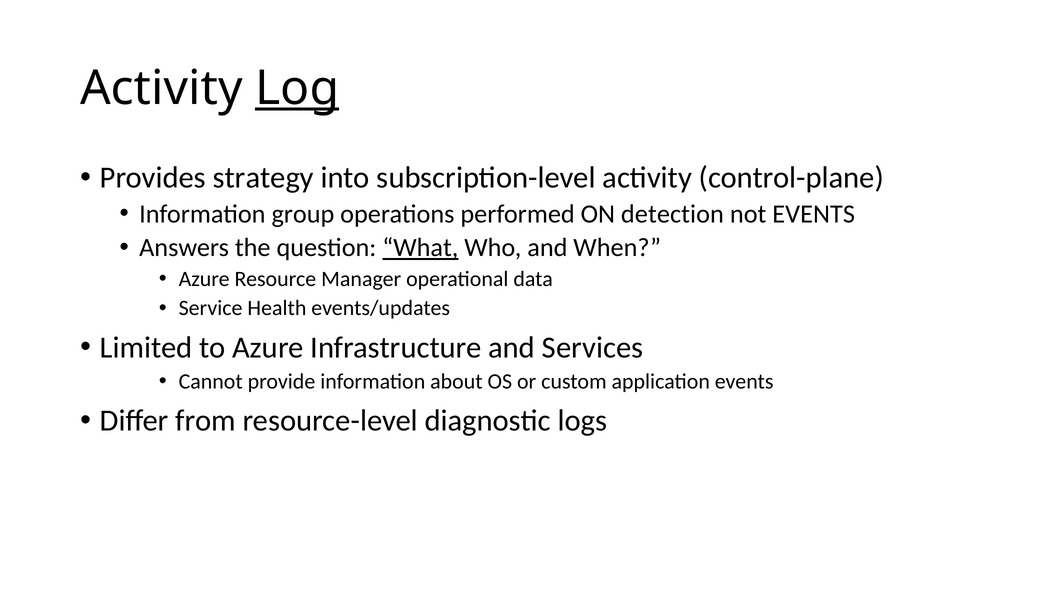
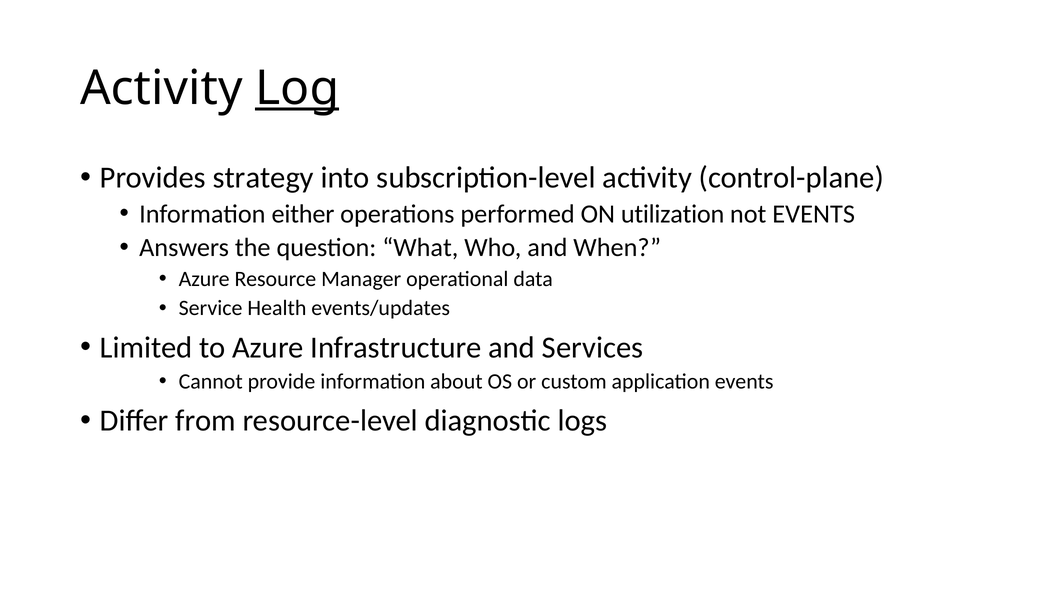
group: group -> either (303, 214)
detection: detection -> utilization (673, 214)
What underline: present -> none (420, 248)
